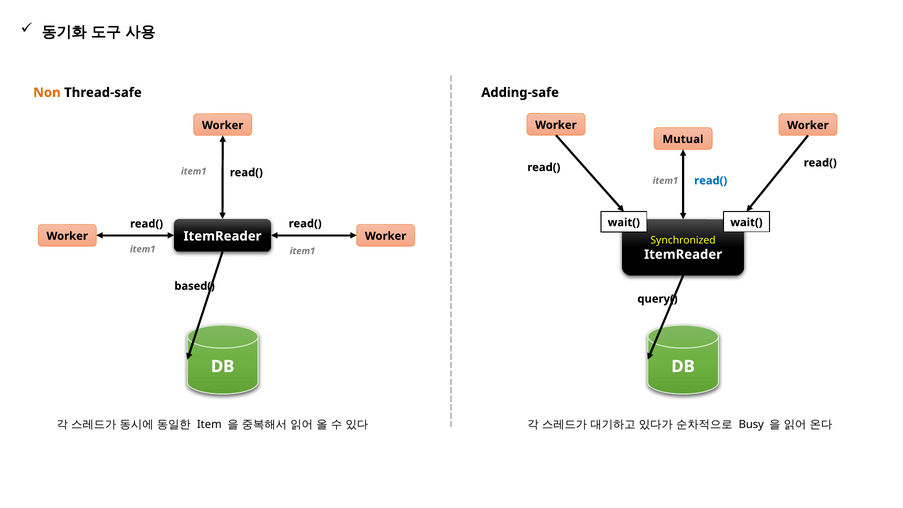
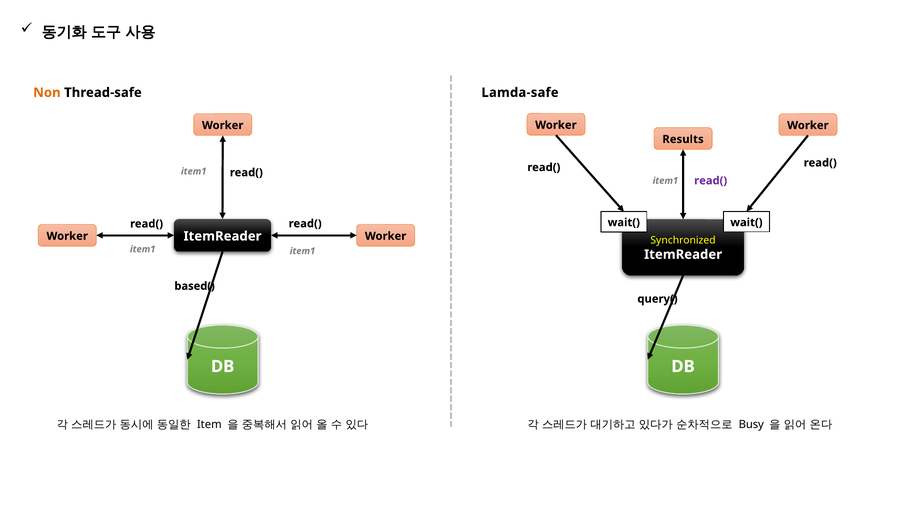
Adding-safe: Adding-safe -> Lamda-safe (520, 93)
Mutual: Mutual -> Results (683, 139)
read( colour: blue -> purple (711, 181)
